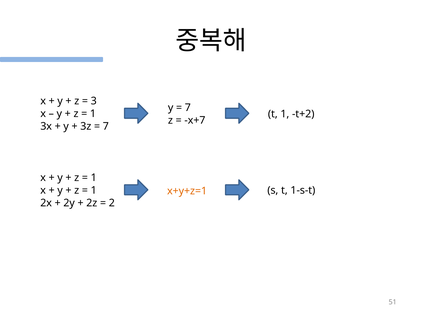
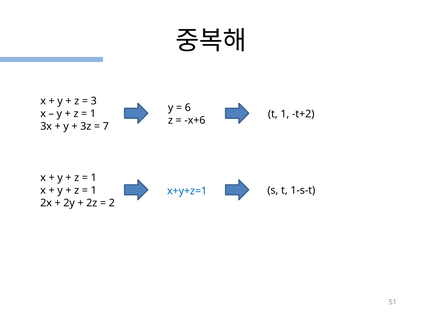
7: 7 -> 6 (188, 108)
x+7: x+7 -> x+6 (195, 120)
x+y+z=1 colour: orange -> blue (187, 191)
